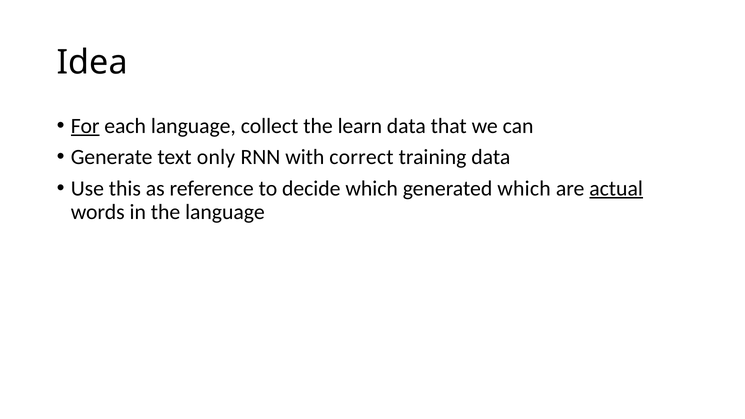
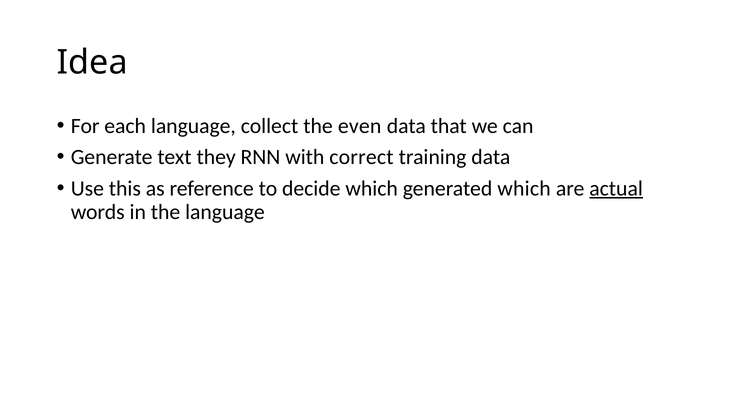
For underline: present -> none (85, 126)
learn: learn -> even (360, 126)
only: only -> they (216, 157)
